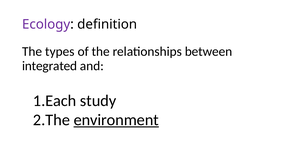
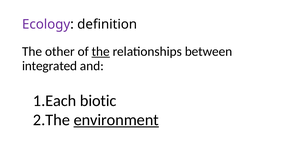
types: types -> other (60, 52)
the underline: none -> present (101, 52)
study: study -> biotic (98, 101)
